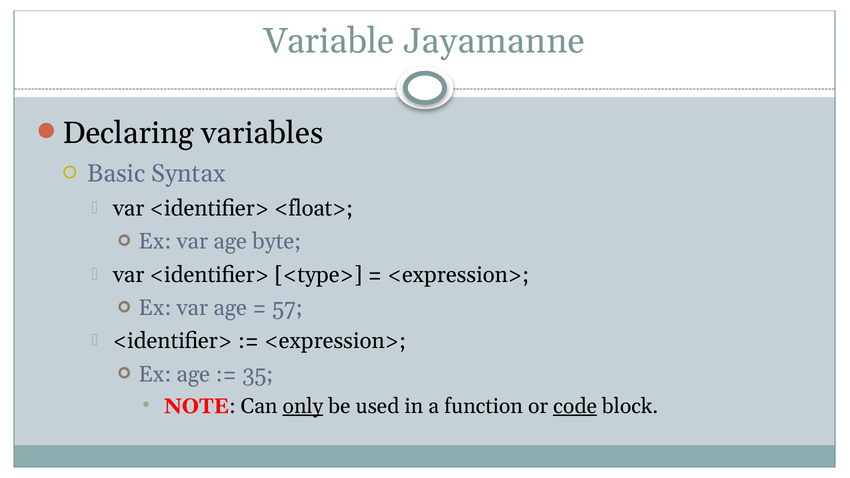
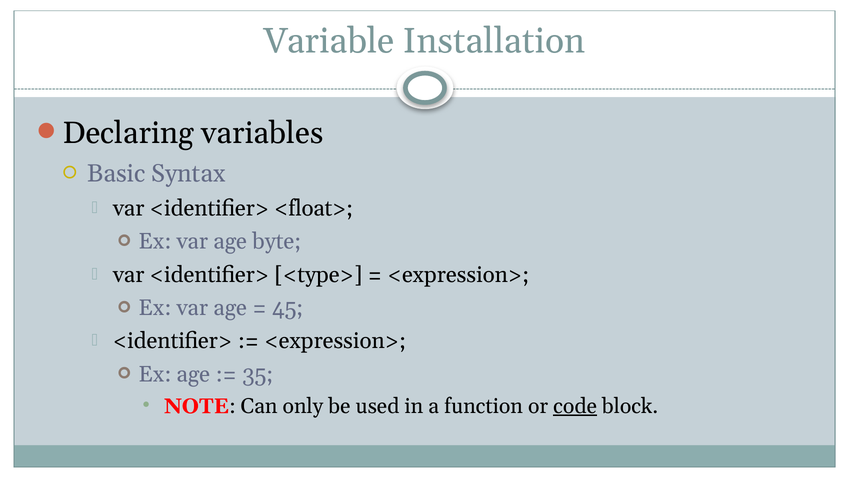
Jayamanne: Jayamanne -> Installation (494, 41)
57: 57 -> 45 (288, 308)
only underline: present -> none (303, 406)
